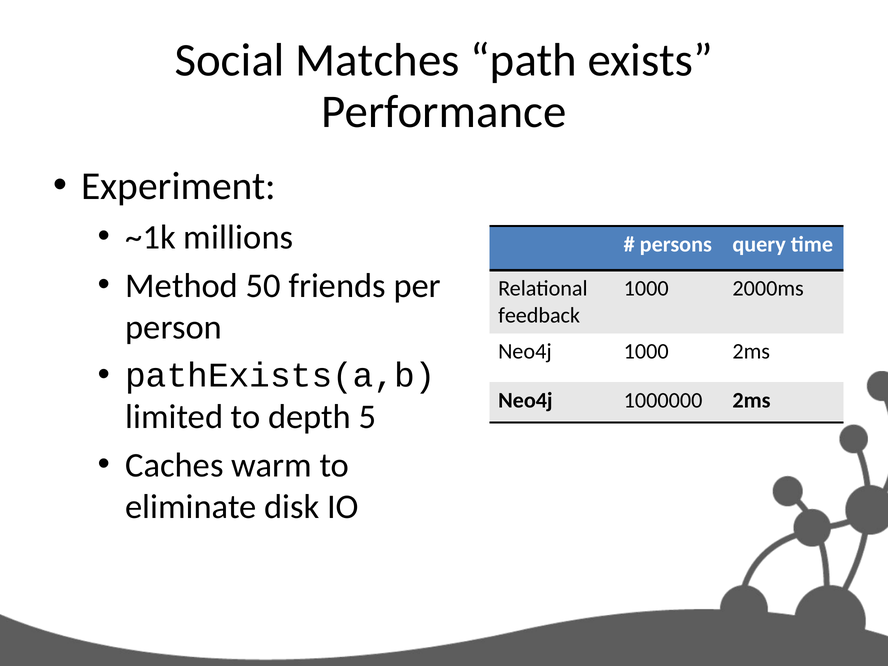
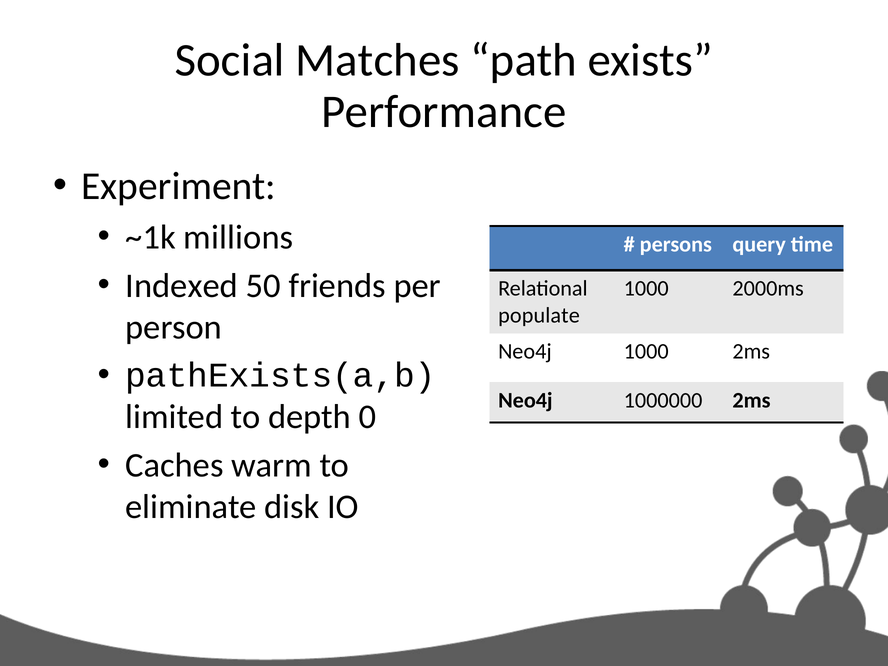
Method: Method -> Indexed (182, 286)
feedback: feedback -> populate (539, 316)
5: 5 -> 0 (367, 417)
